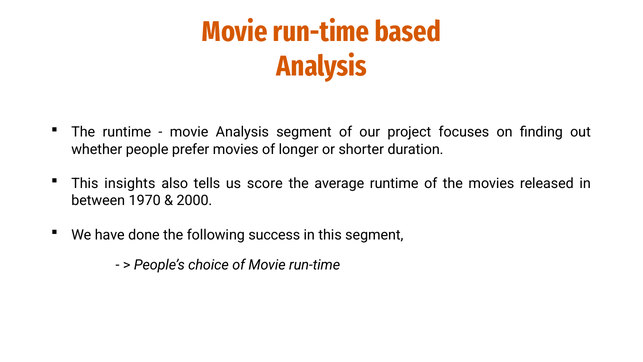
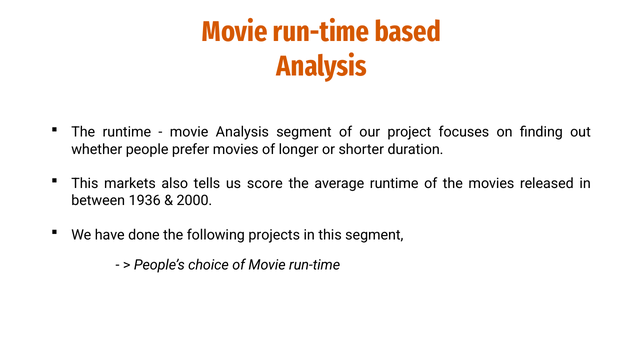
insights: insights -> markets (130, 183)
1970: 1970 -> 1936 (145, 201)
success: success -> projects (274, 235)
